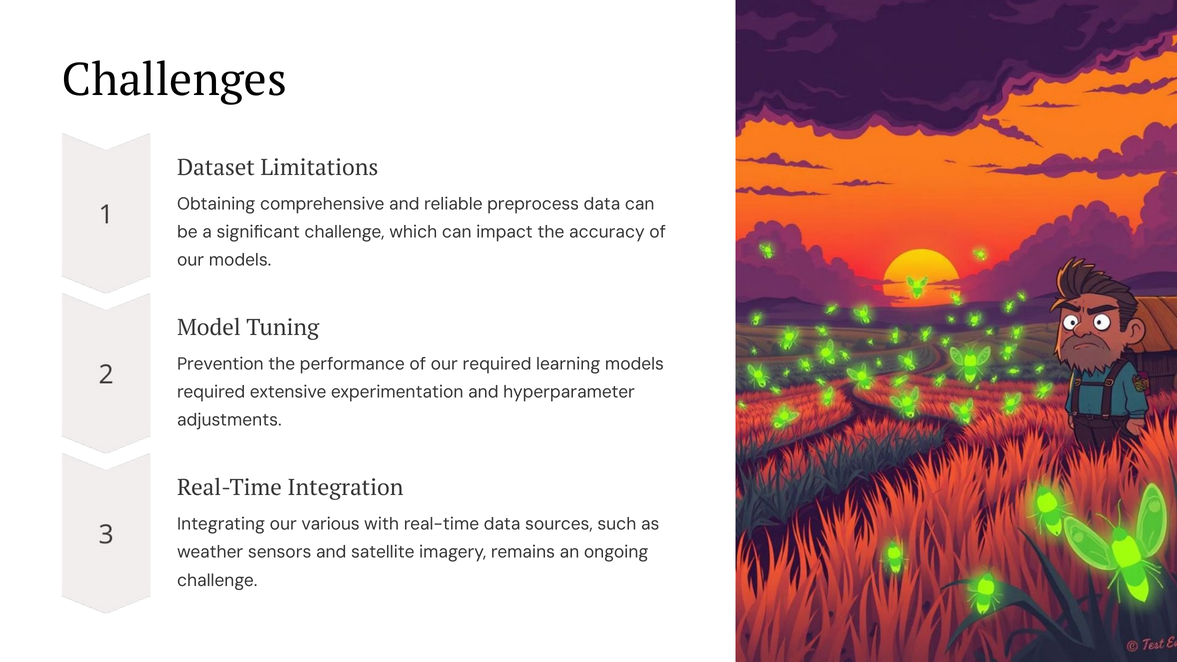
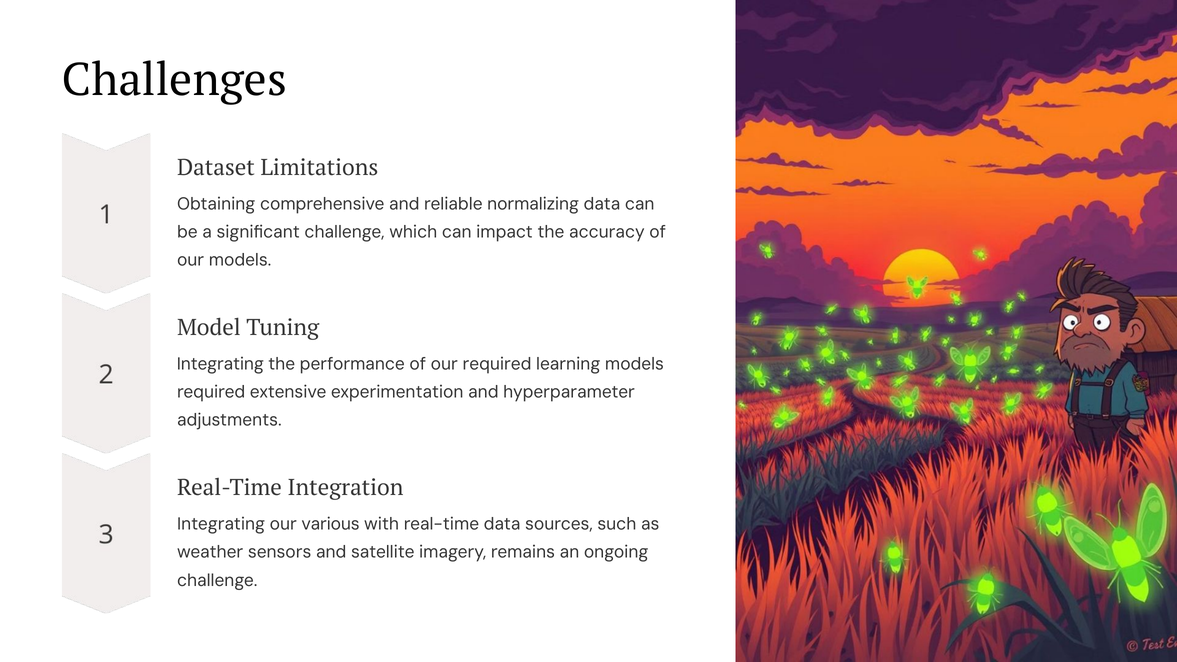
preprocess: preprocess -> normalizing (533, 204)
Prevention: Prevention -> Integrating (220, 364)
